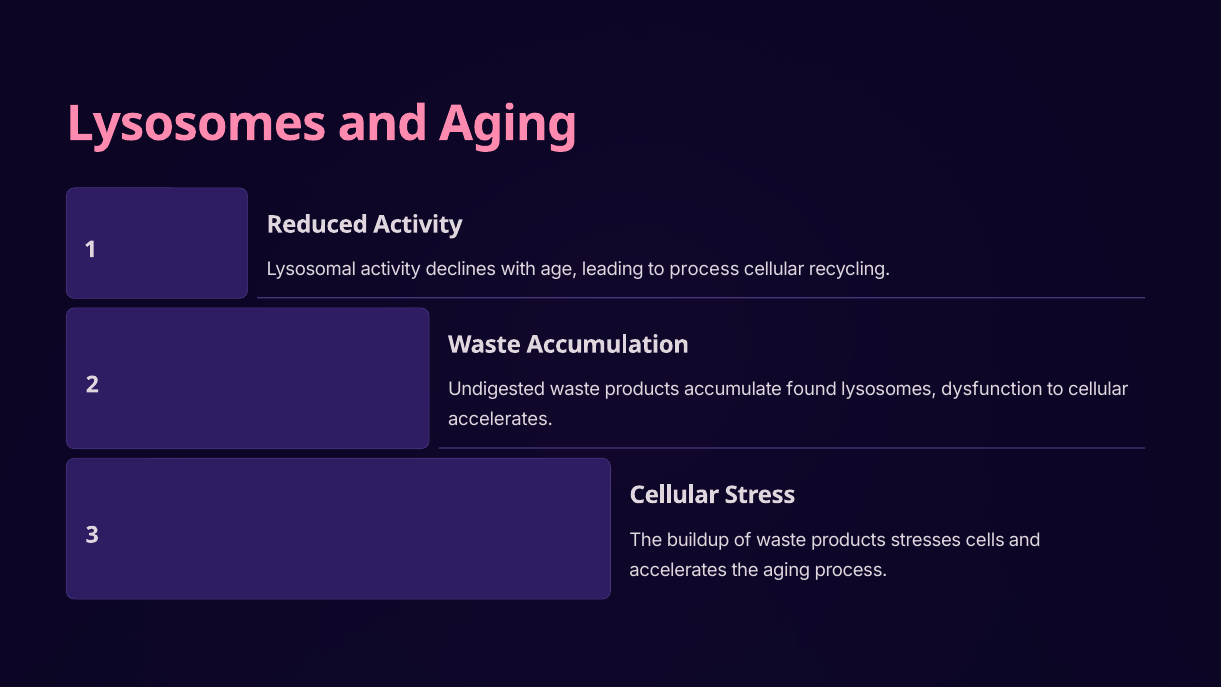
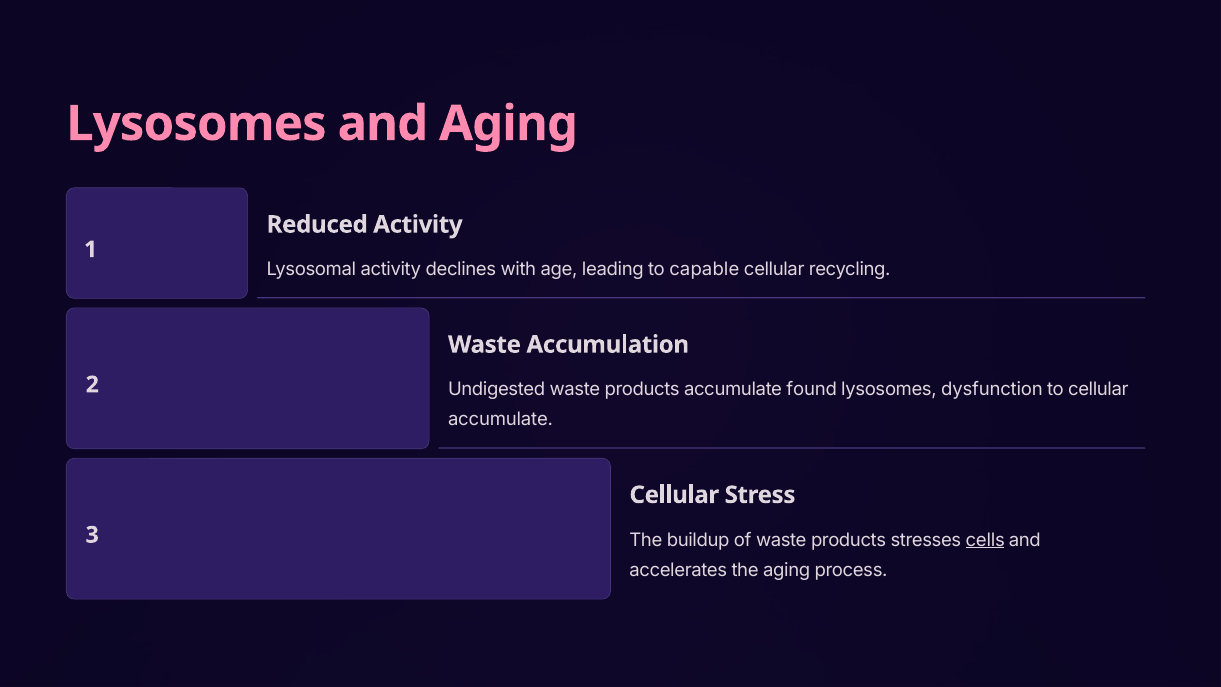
to process: process -> capable (704, 270)
accelerates: accelerates -> accumulate (500, 420)
cells underline: none -> present (985, 540)
